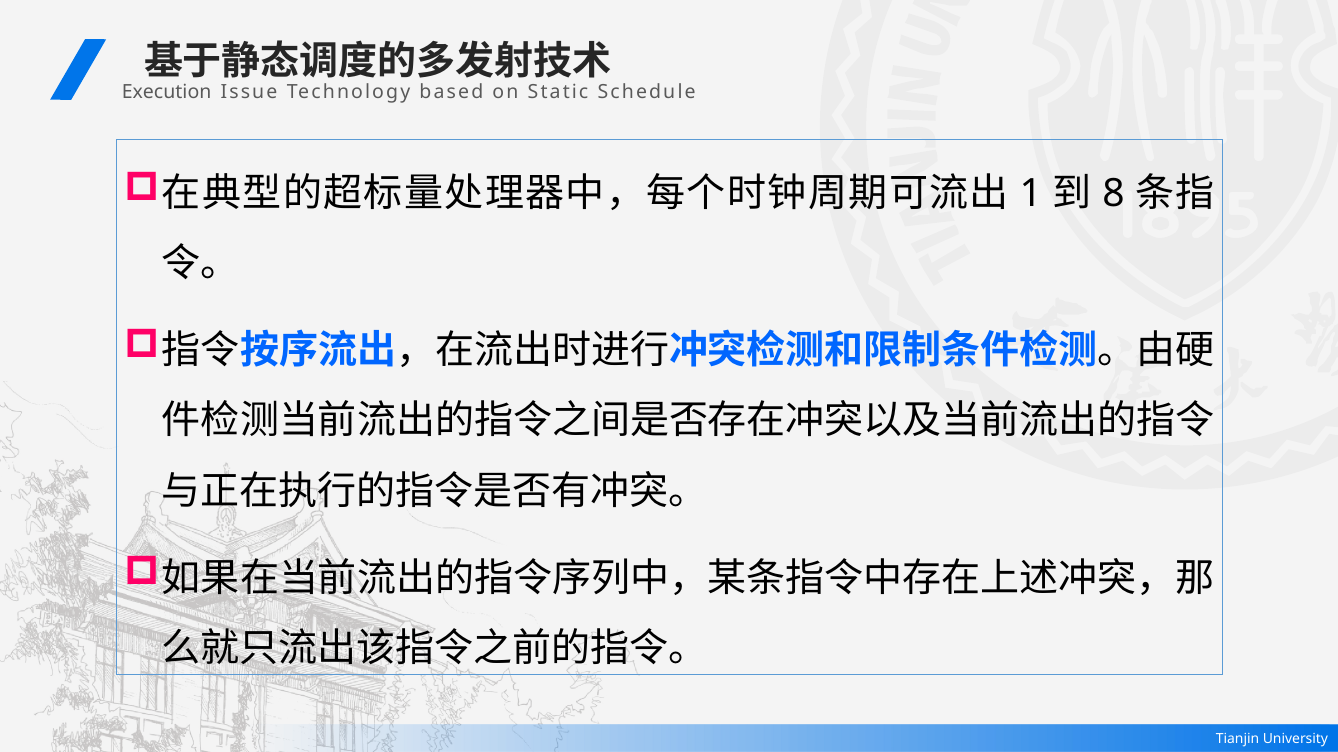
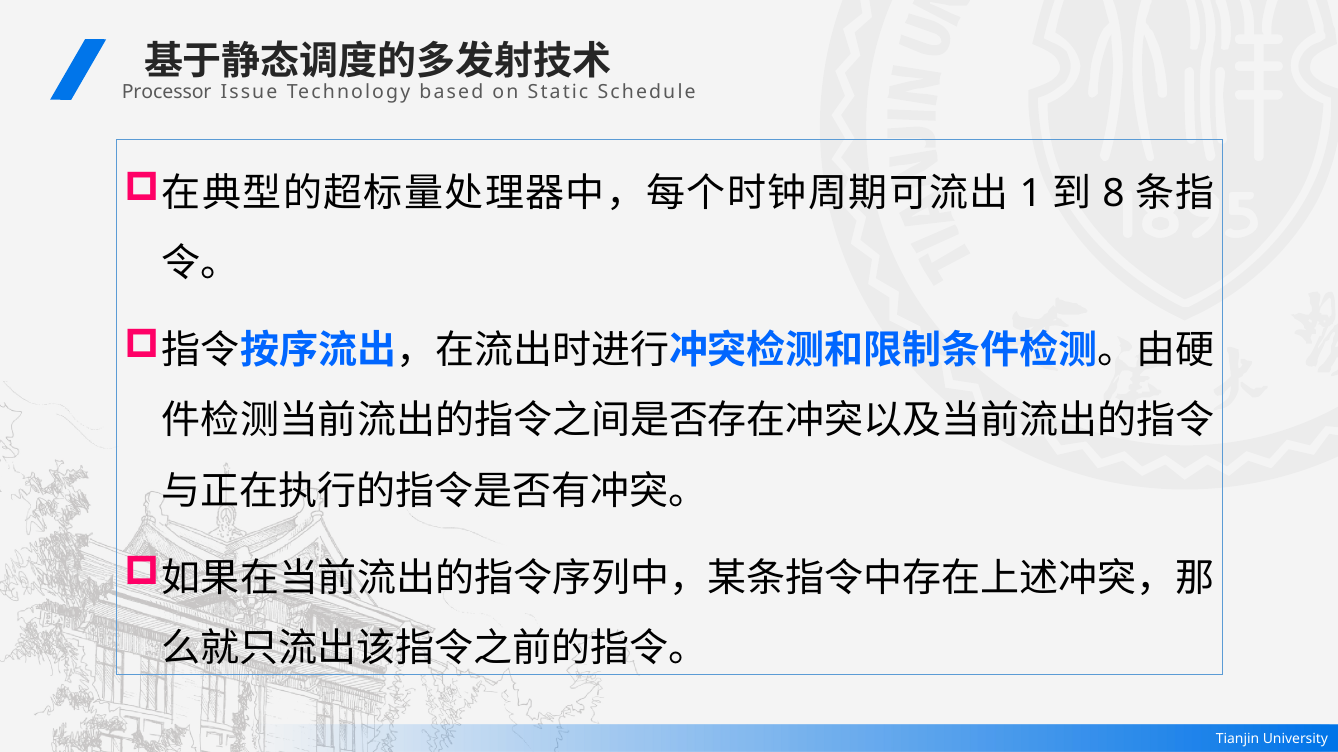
Execution: Execution -> Processor (167, 92)
